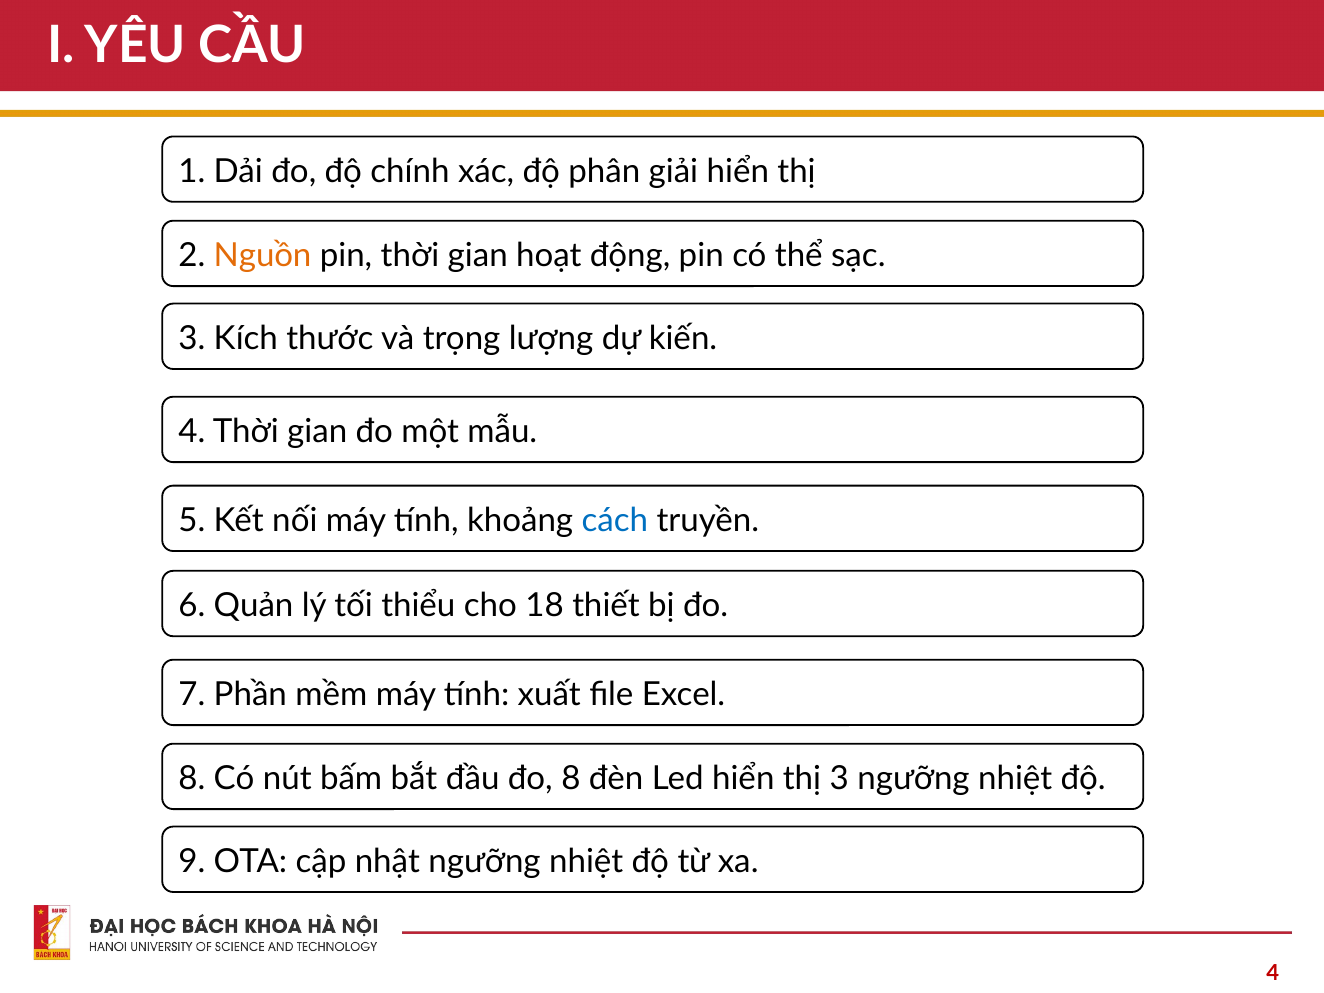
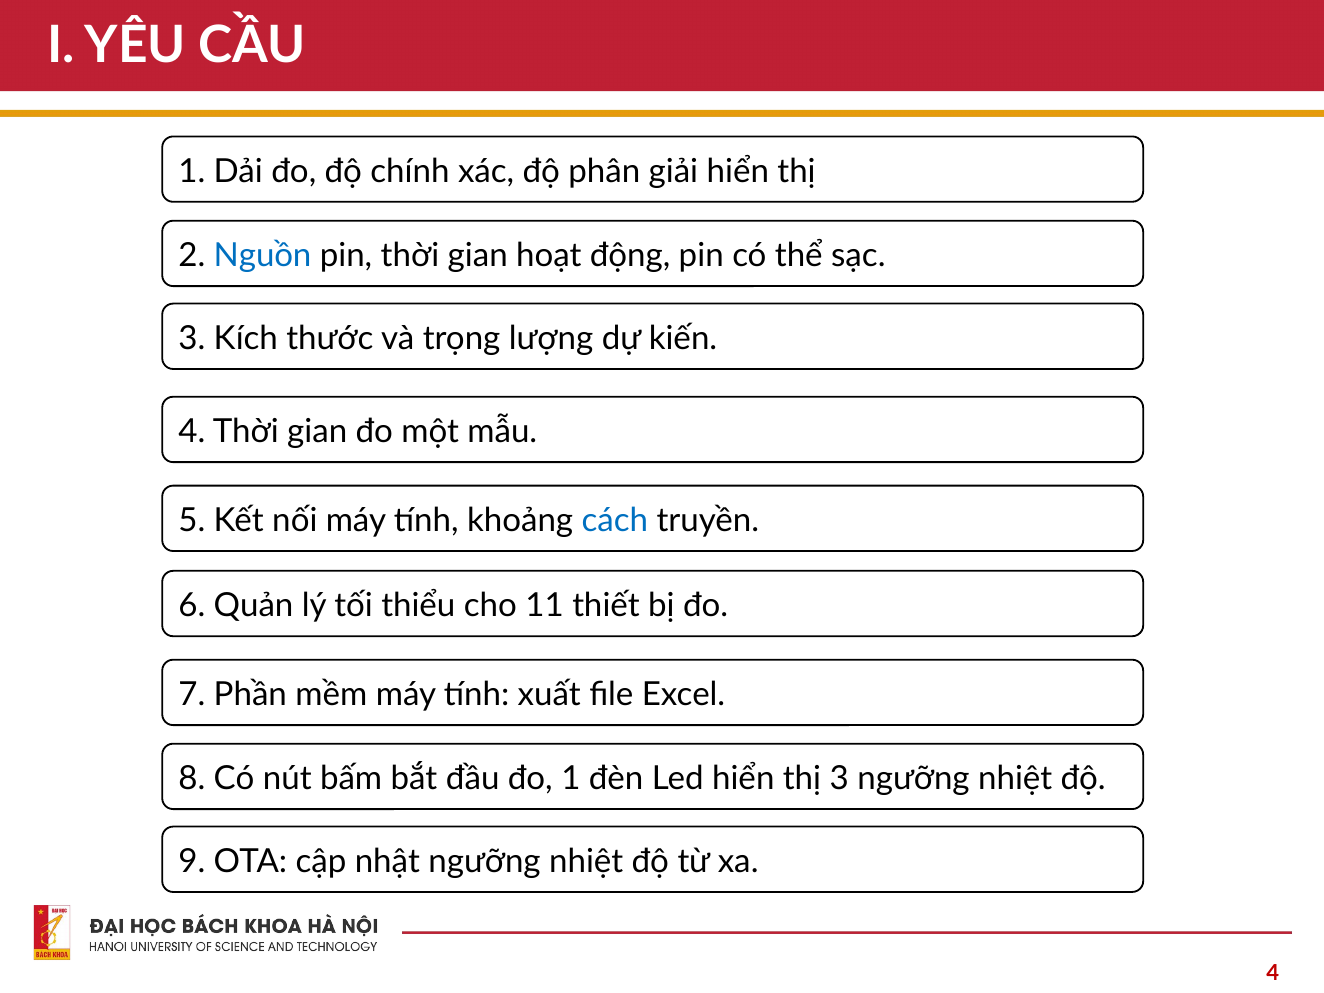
Nguồn colour: orange -> blue (263, 256)
18: 18 -> 11 (545, 606)
đầu đo 8: 8 -> 1 (571, 779)
